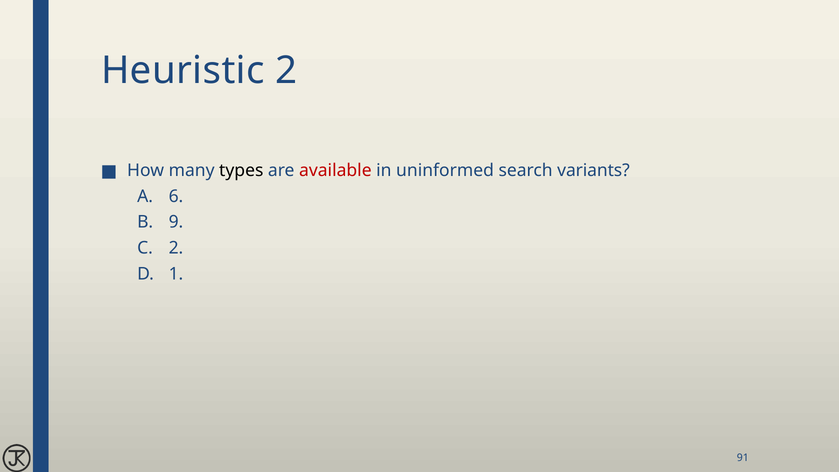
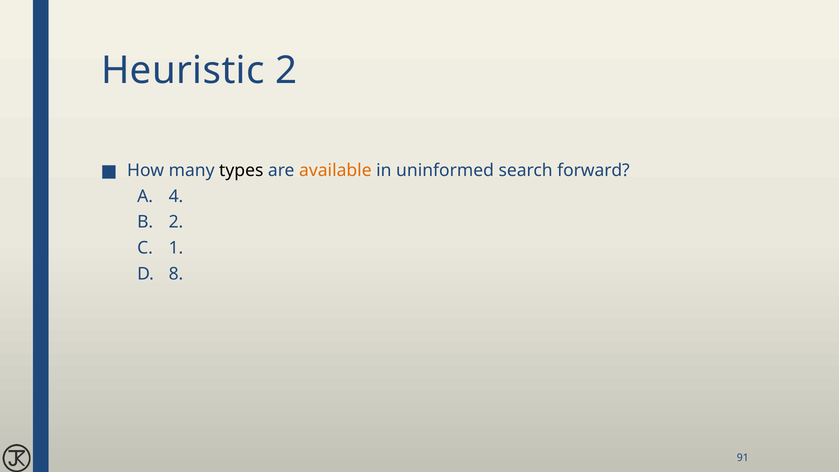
available colour: red -> orange (335, 170)
variants: variants -> forward (593, 170)
6: 6 -> 4 (176, 196)
9: 9 -> 2 (176, 222)
2: 2 -> 1 (176, 248)
1: 1 -> 8 (176, 274)
